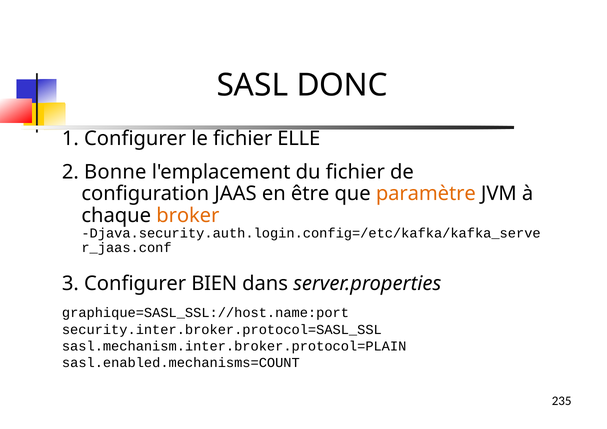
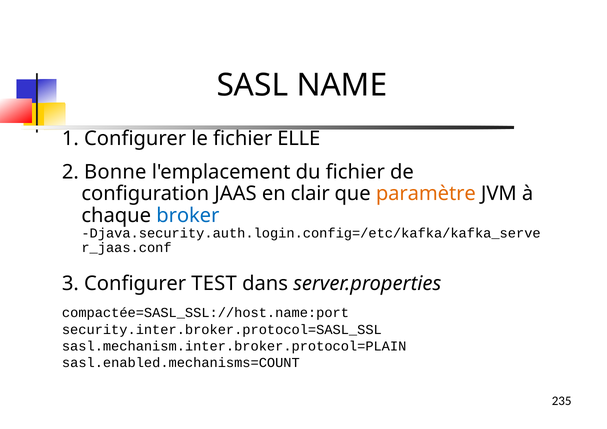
DONC: DONC -> NAME (342, 85)
être: être -> clair (310, 194)
broker colour: orange -> blue (188, 216)
BIEN: BIEN -> TEST (214, 284)
graphique=SASL_SSL://host.name:port: graphique=SASL_SSL://host.name:port -> compactée=SASL_SSL://host.name:port (205, 313)
